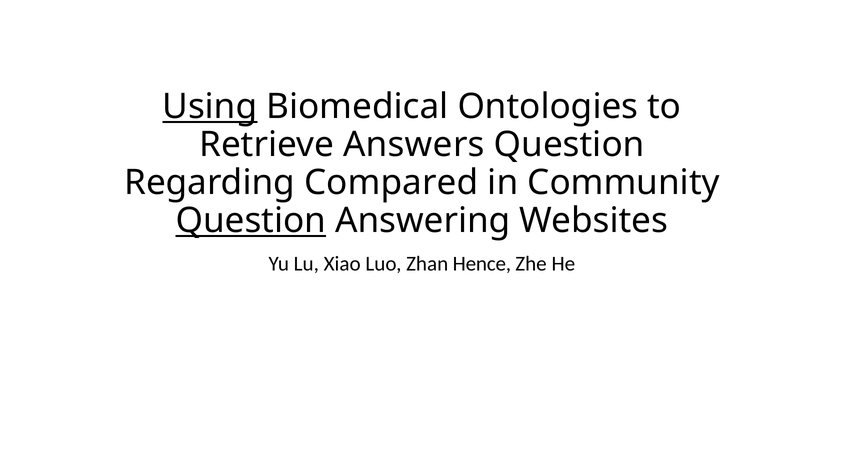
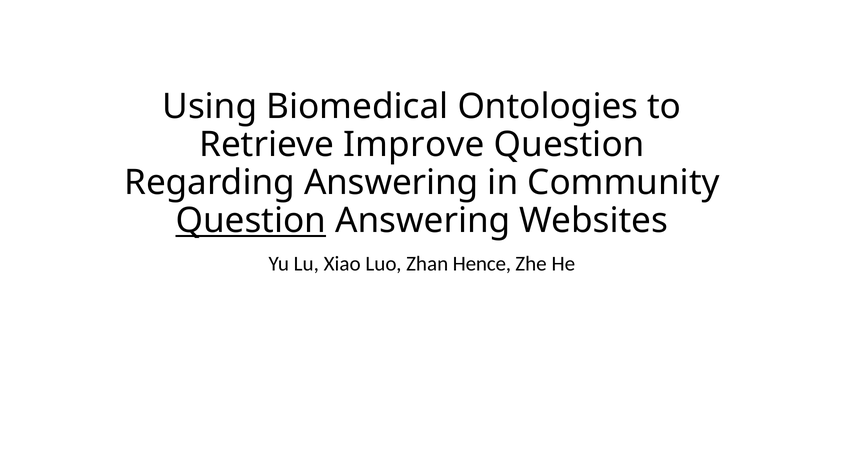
Using underline: present -> none (210, 107)
Answers: Answers -> Improve (414, 145)
Regarding Compared: Compared -> Answering (391, 183)
